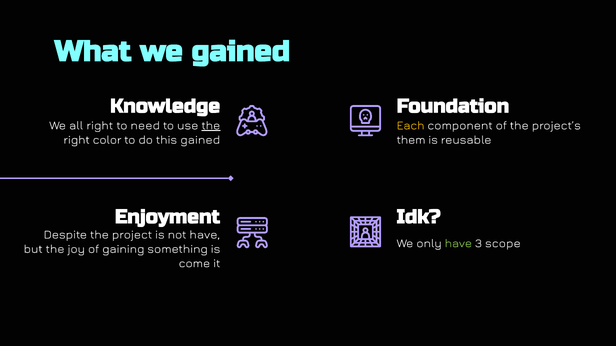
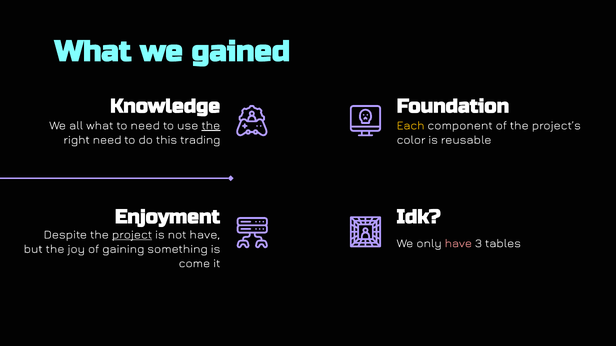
all right: right -> what (100, 126)
right color: color -> need (107, 140)
this gained: gained -> trading (200, 140)
them: them -> color (411, 140)
project underline: none -> present (132, 235)
have colour: light green -> pink (458, 244)
scope: scope -> tables (503, 244)
